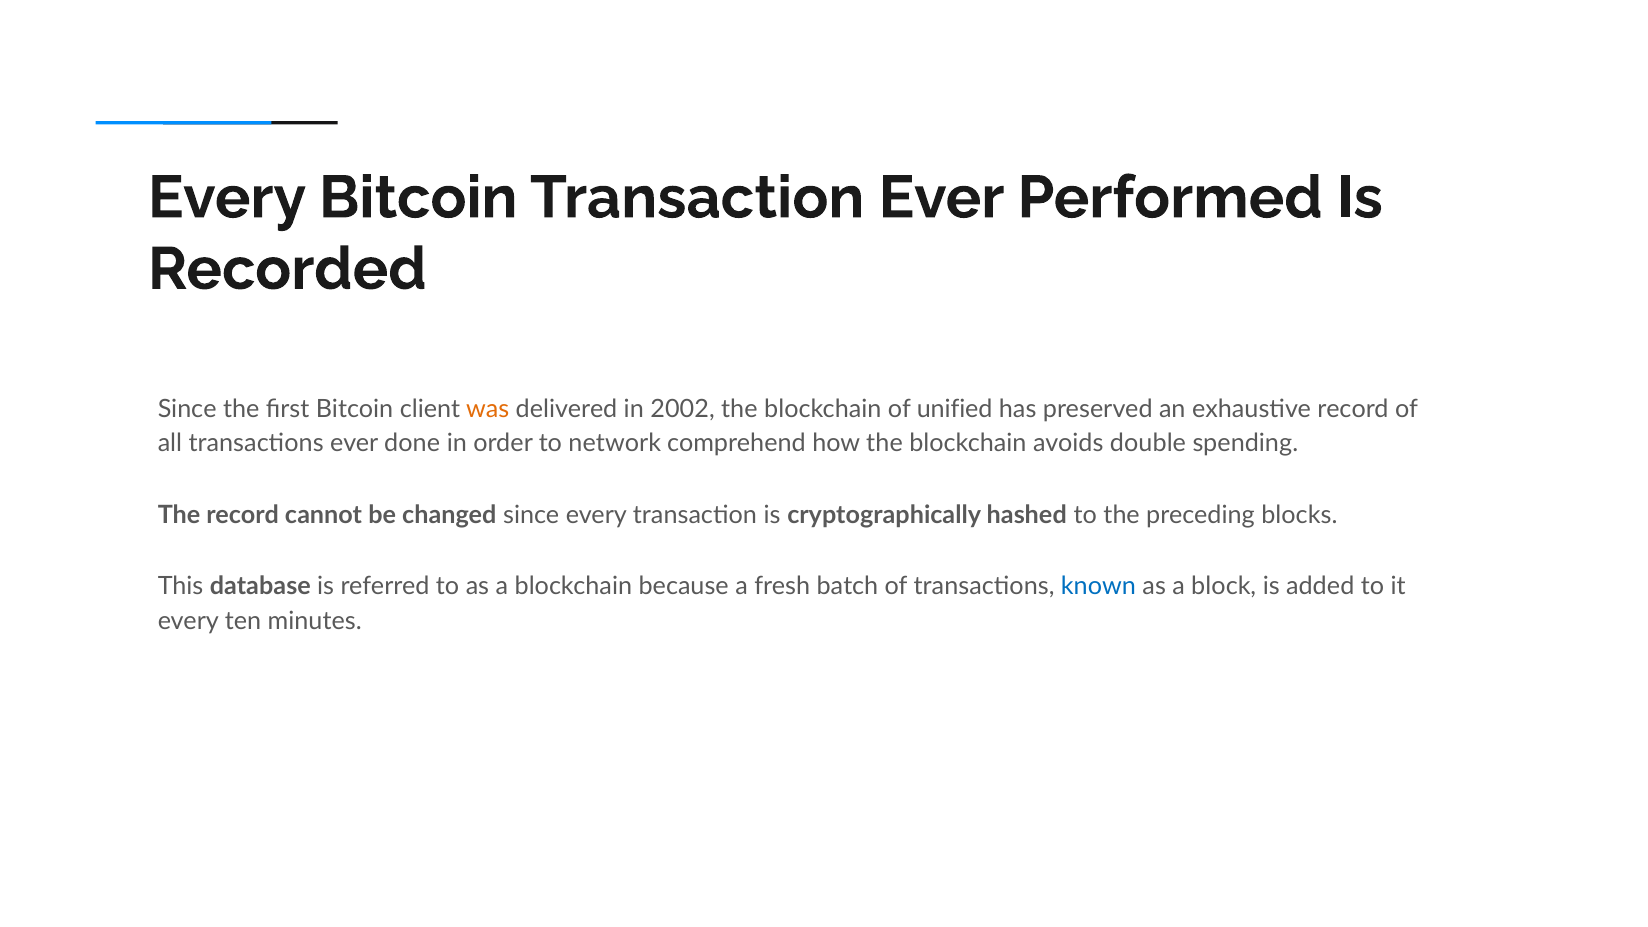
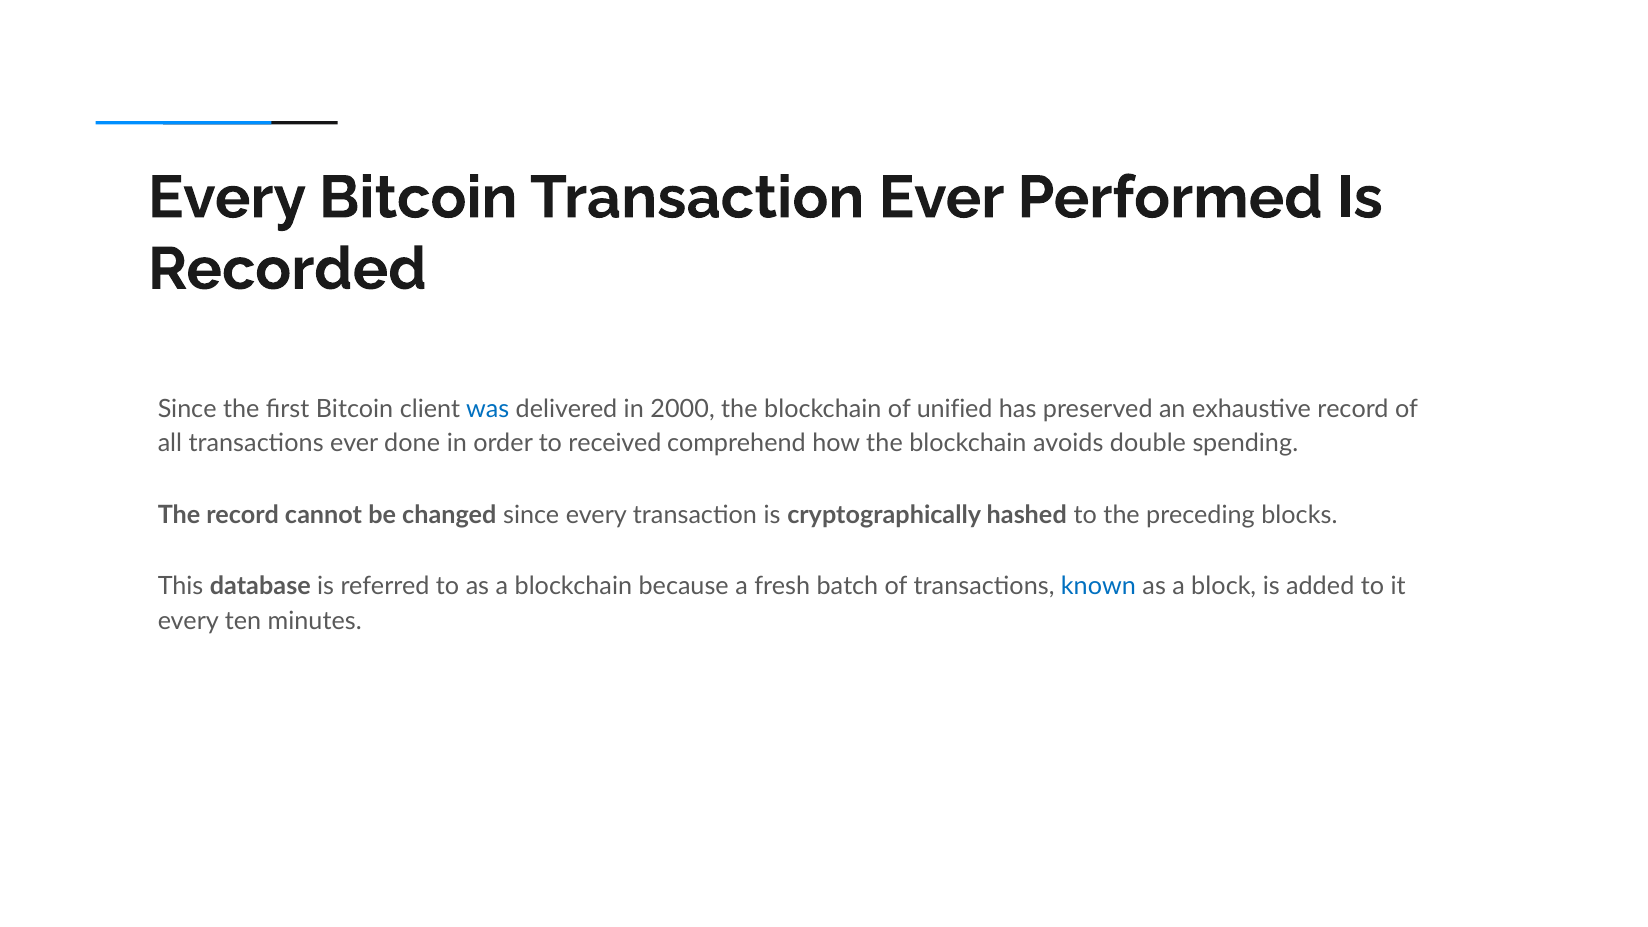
was colour: orange -> blue (488, 409)
2002: 2002 -> 2000 (683, 409)
network: network -> received (615, 444)
